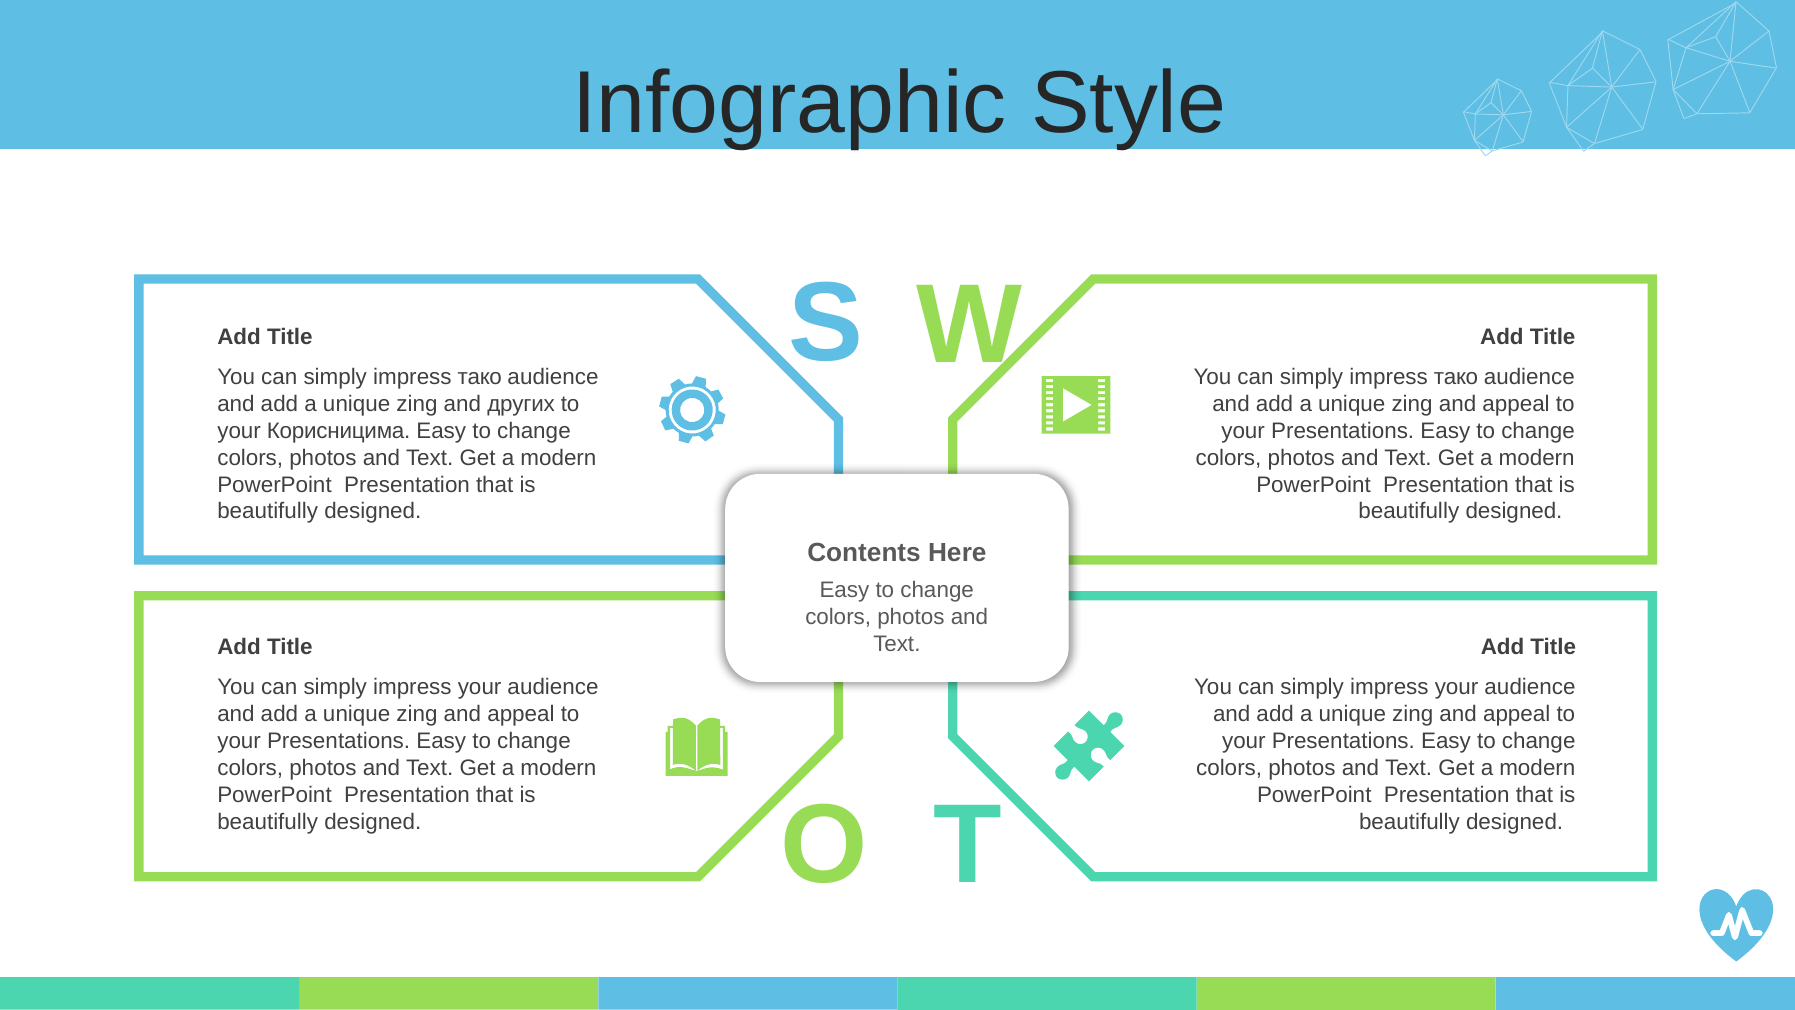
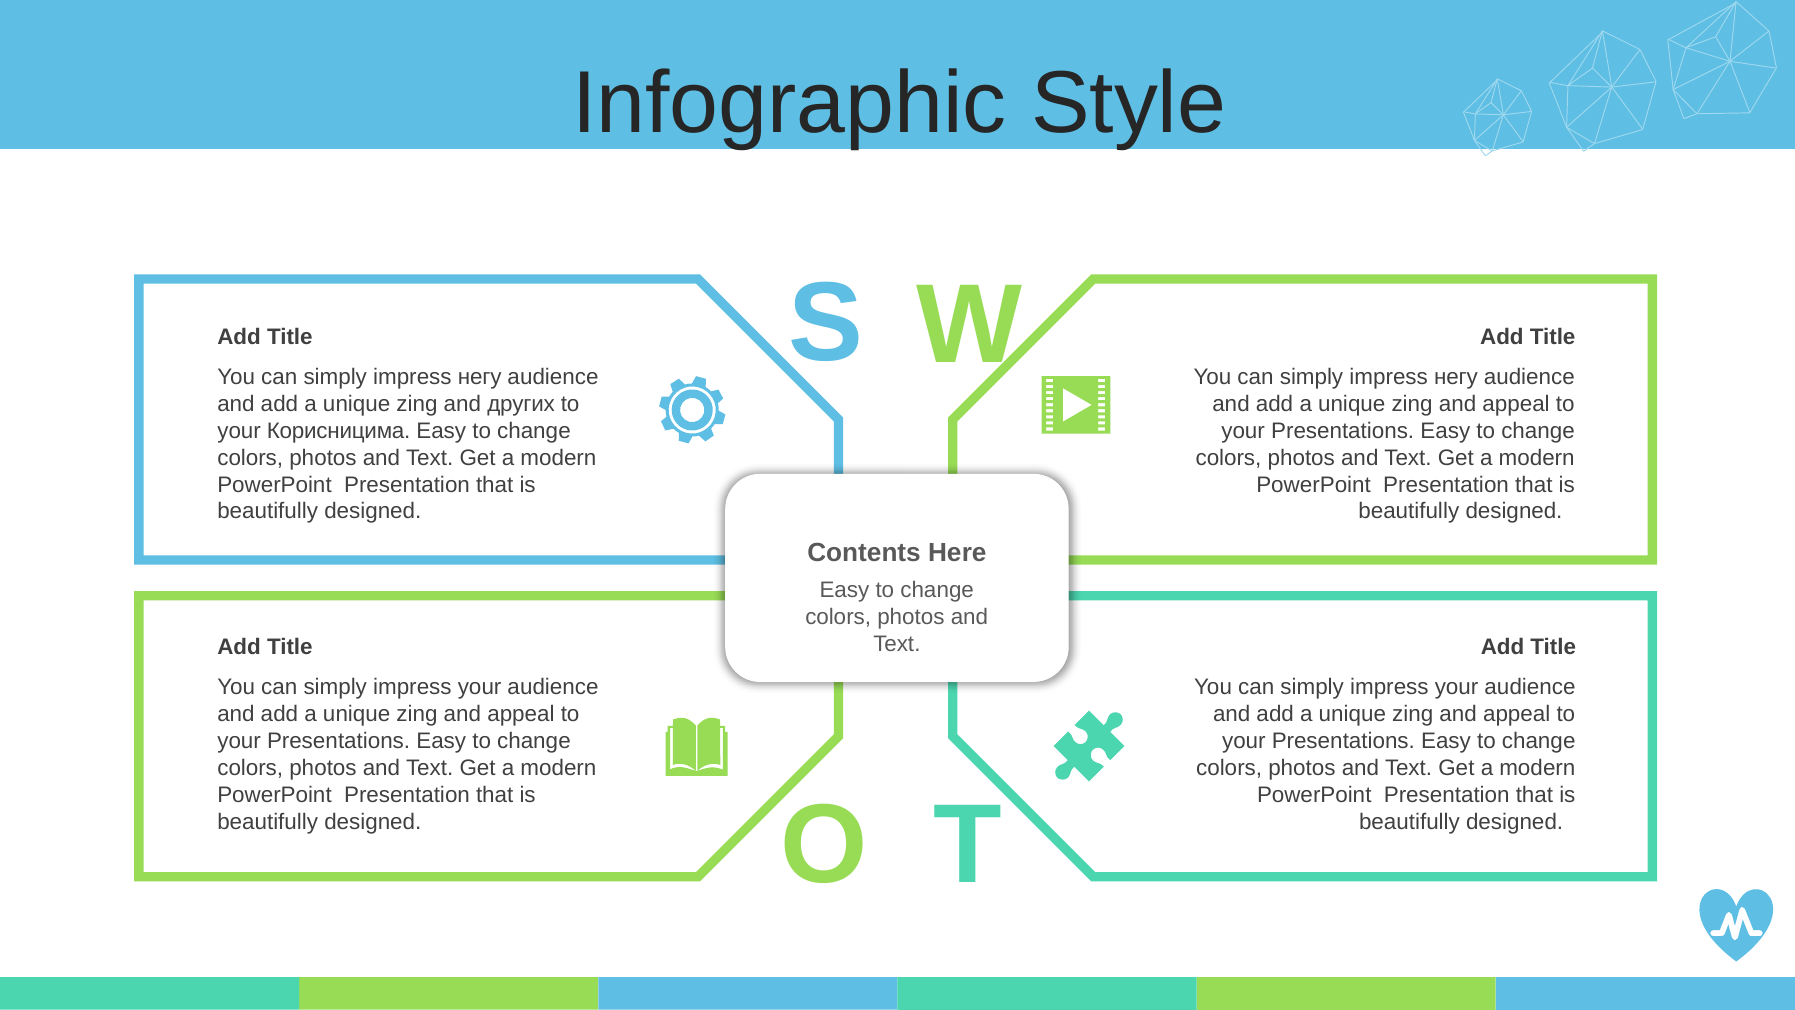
тако: тако -> негу (480, 377)
тако: тако -> негу (1456, 377)
